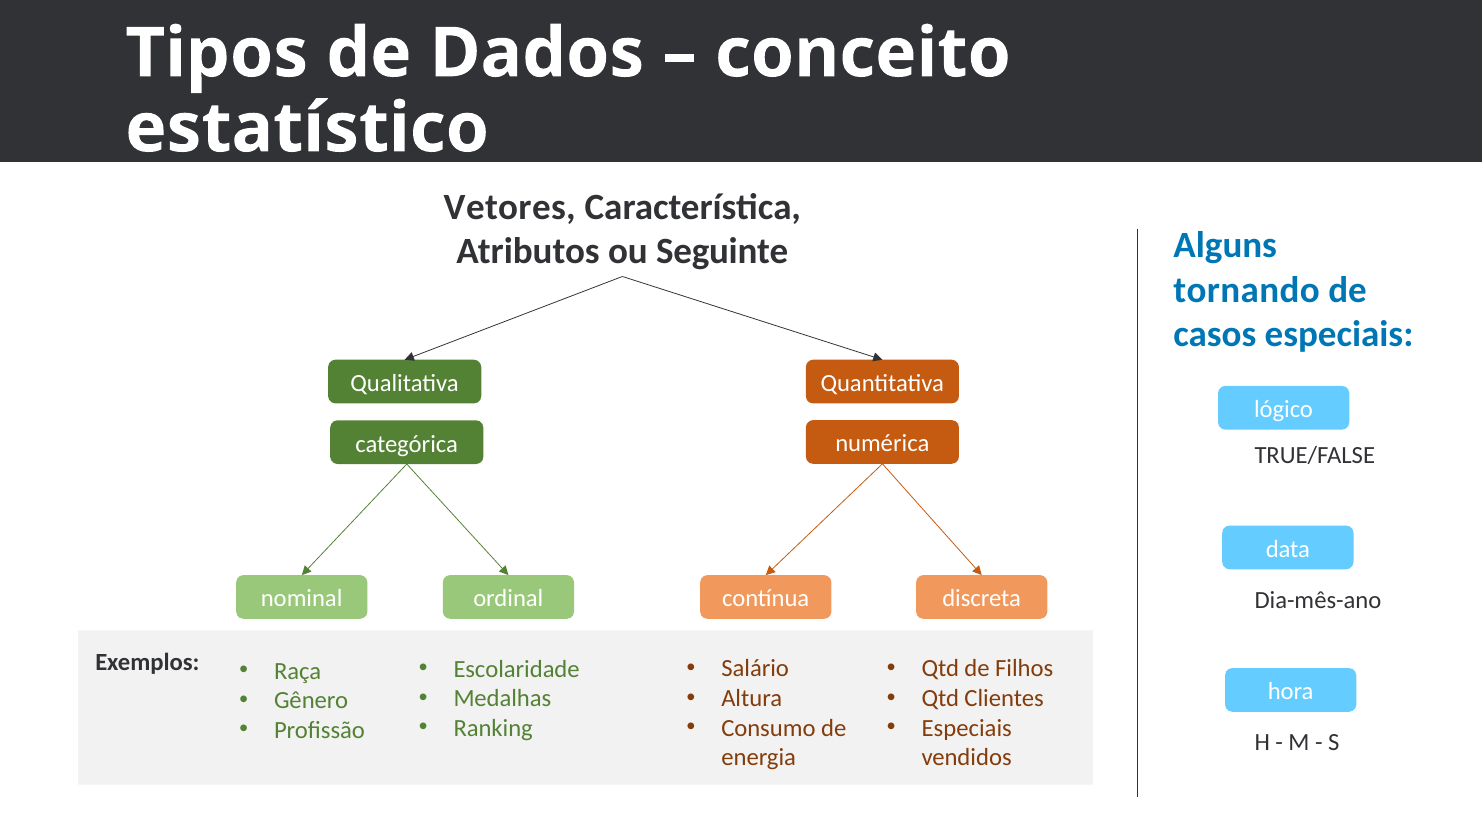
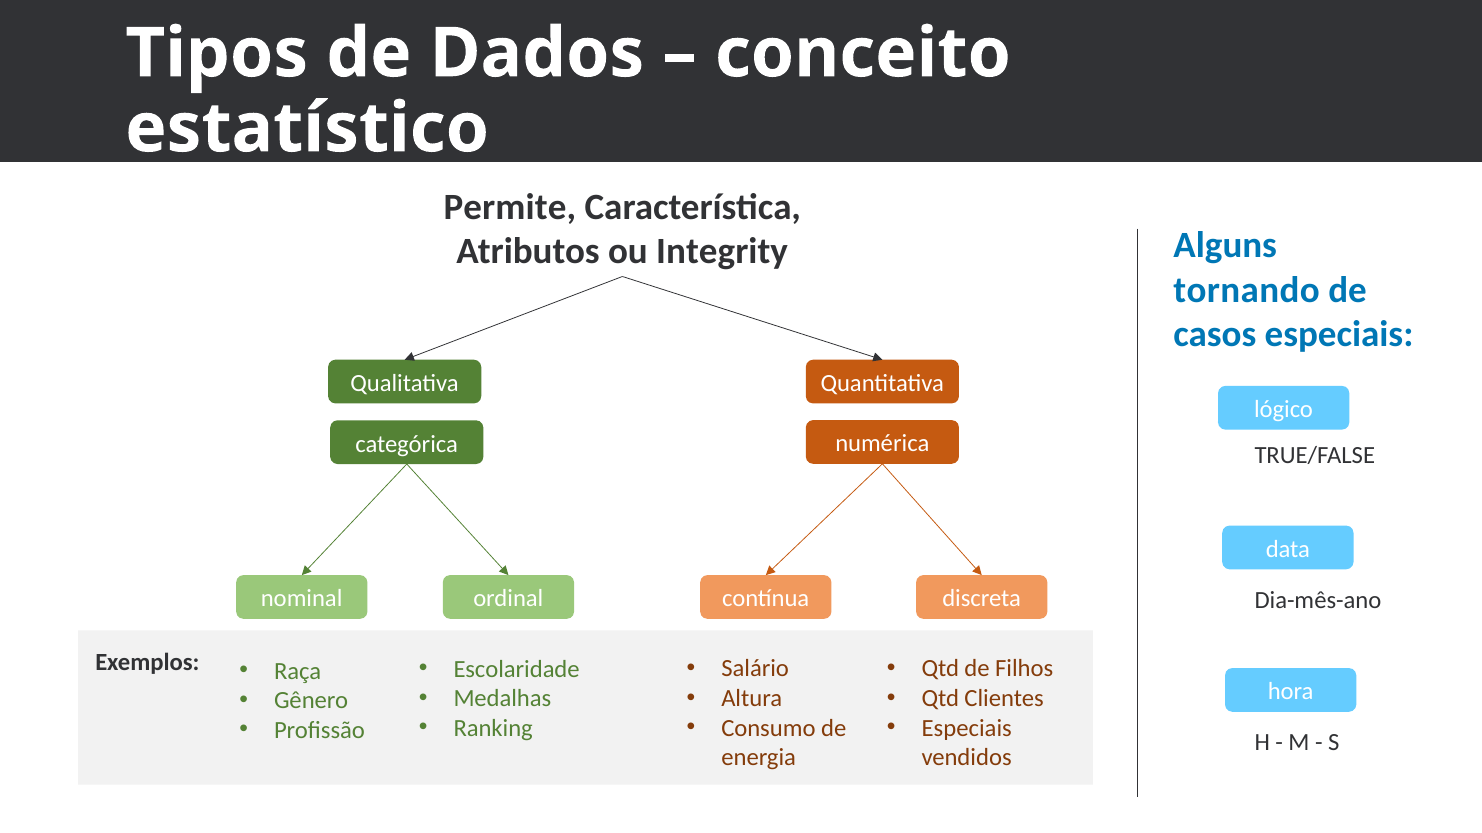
Vetores: Vetores -> Permite (510, 207)
Seguinte: Seguinte -> Integrity (722, 252)
